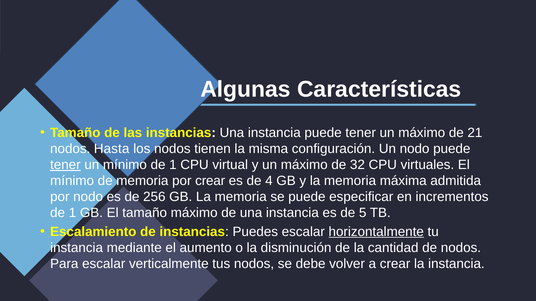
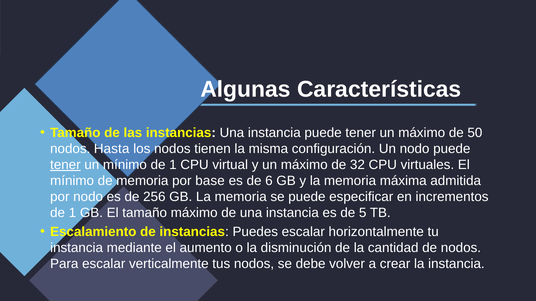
21: 21 -> 50 (475, 133)
por crear: crear -> base (210, 181)
4: 4 -> 6 (269, 181)
horizontalmente underline: present -> none (376, 232)
